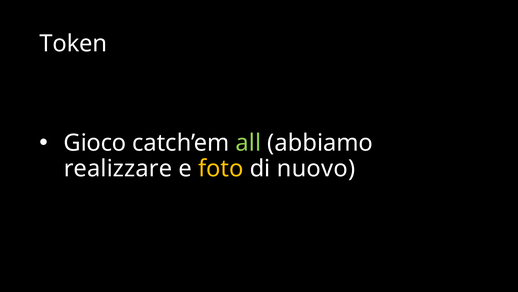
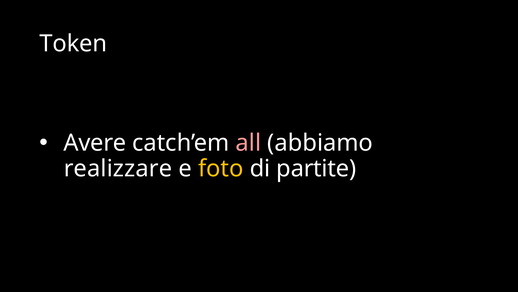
Gioco: Gioco -> Avere (95, 143)
all colour: light green -> pink (248, 143)
nuovo: nuovo -> partite (316, 168)
